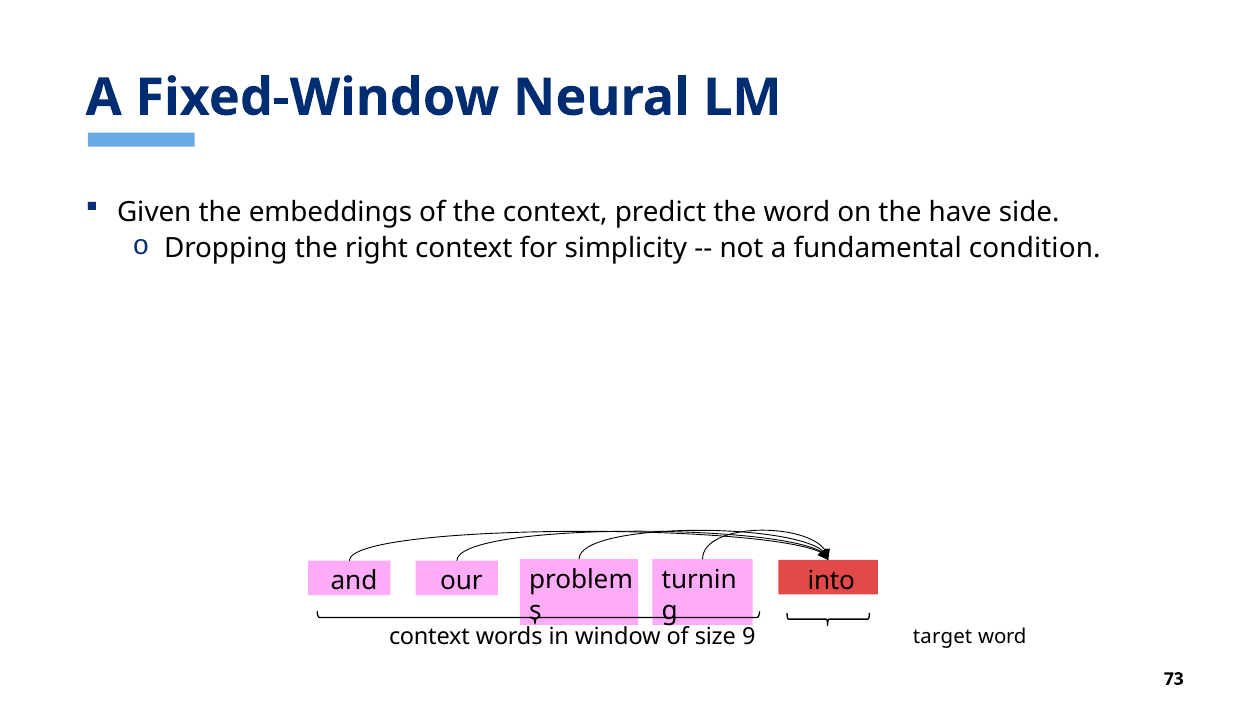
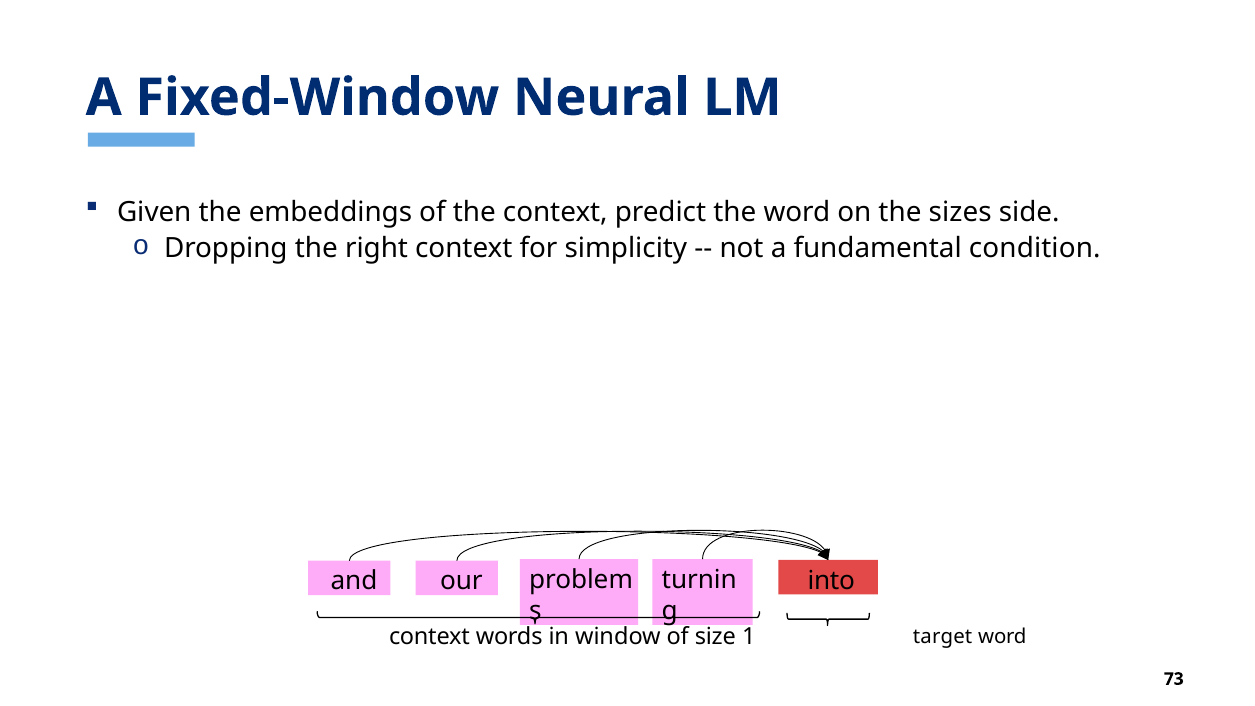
have: have -> sizes (960, 212)
9: 9 -> 1 (749, 636)
